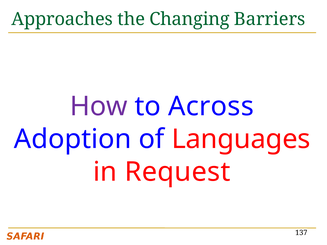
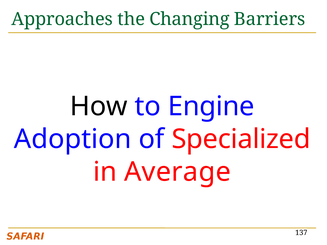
How colour: purple -> black (99, 107)
Across: Across -> Engine (211, 107)
Languages: Languages -> Specialized (241, 139)
Request: Request -> Average (177, 172)
